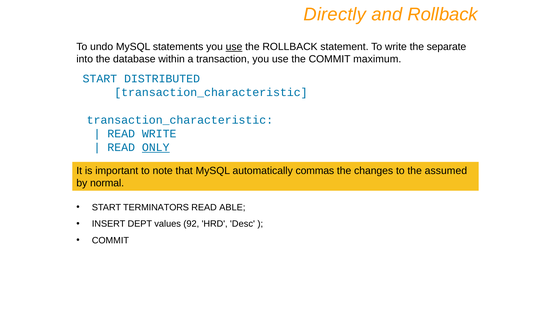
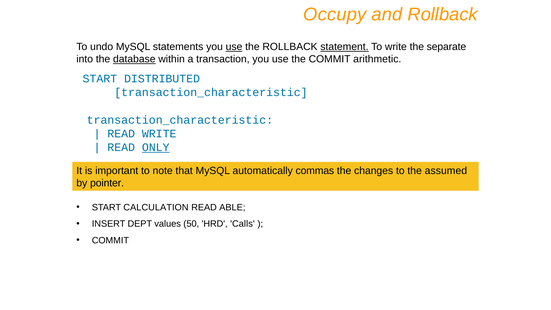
Directly: Directly -> Occupy (335, 14)
statement underline: none -> present (344, 47)
database underline: none -> present (134, 59)
maximum: maximum -> arithmetic (377, 59)
normal: normal -> pointer (107, 183)
TERMINATORS: TERMINATORS -> CALCULATION (156, 207)
92: 92 -> 50 (191, 224)
Desc: Desc -> Calls (242, 224)
